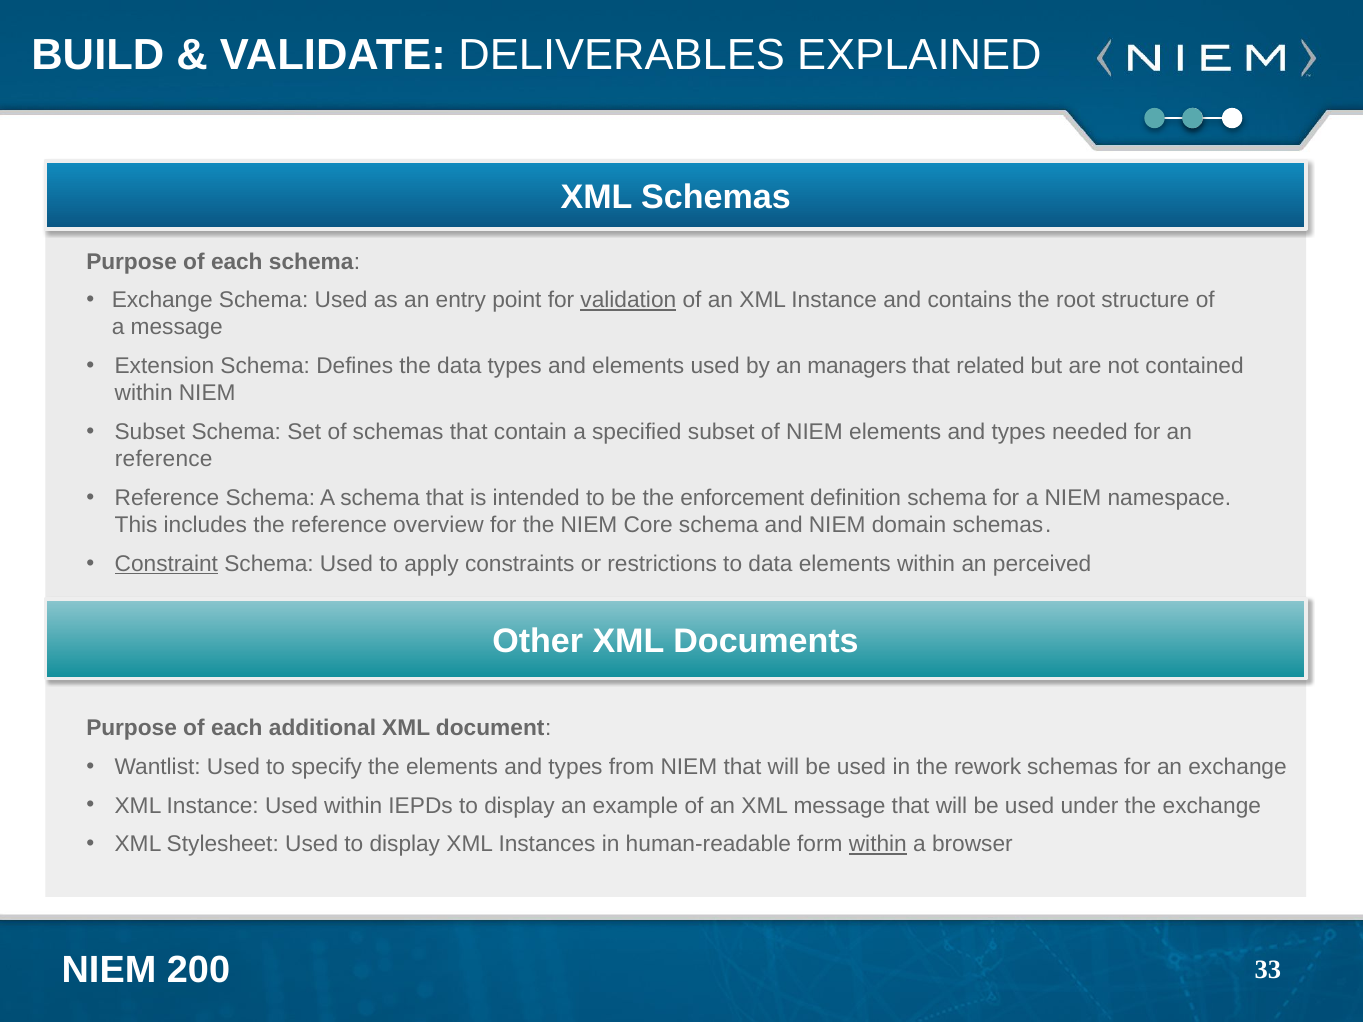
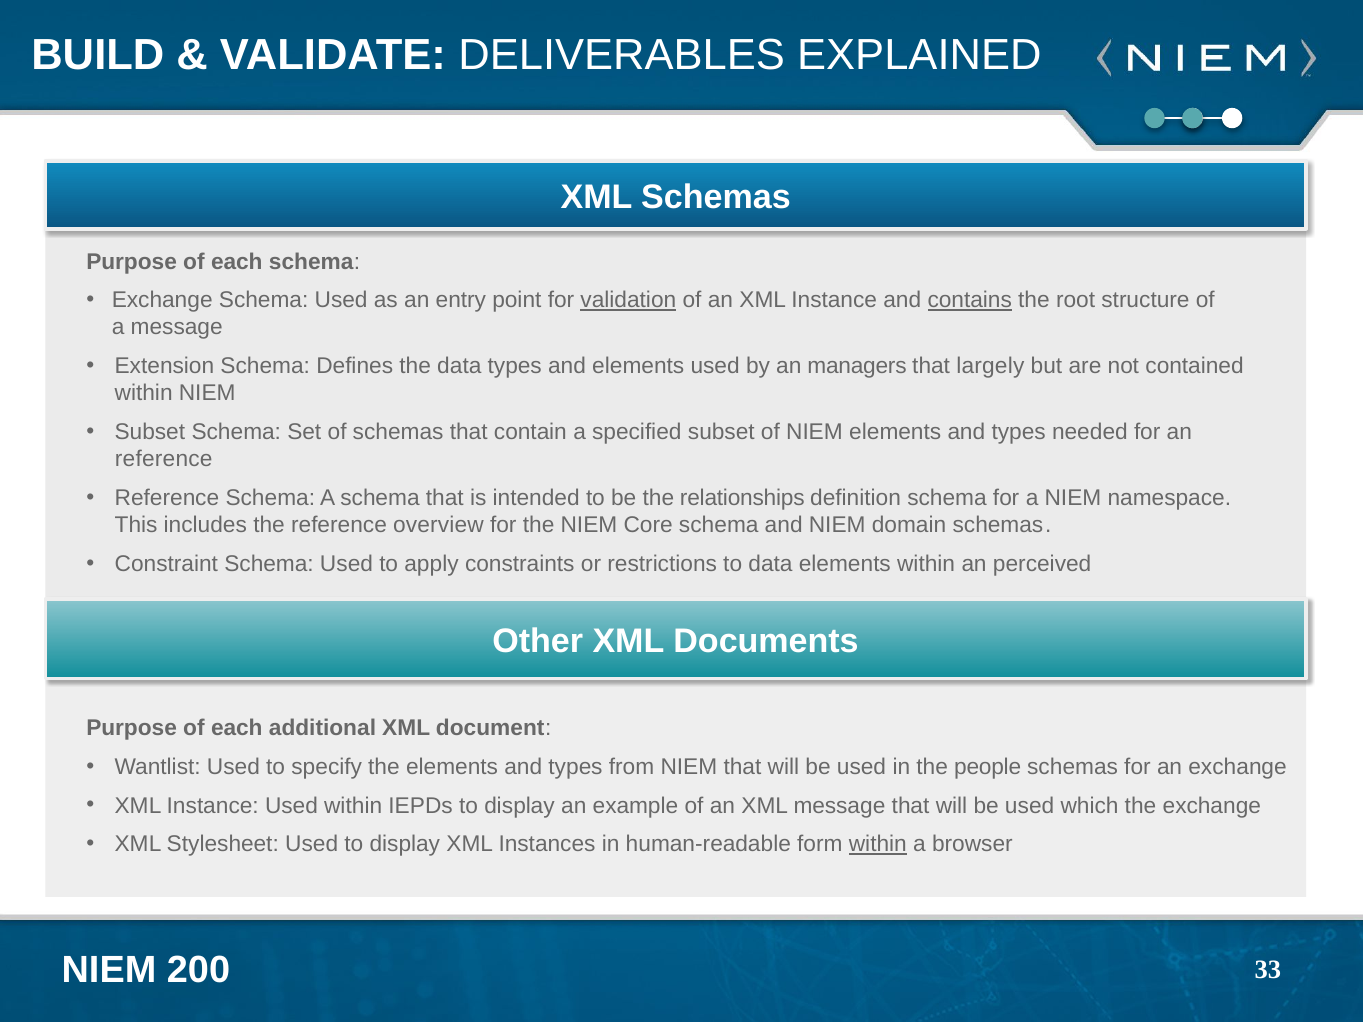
contains underline: none -> present (970, 300)
related: related -> largely (990, 366)
enforcement: enforcement -> relationships (742, 498)
Constraint underline: present -> none (166, 564)
rework: rework -> people (988, 767)
under: under -> which (1090, 806)
